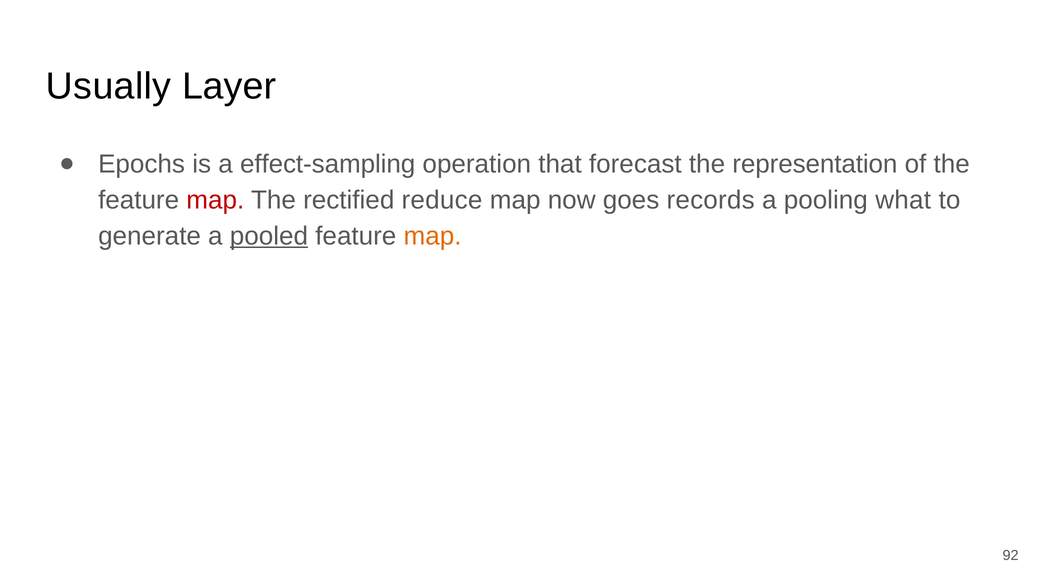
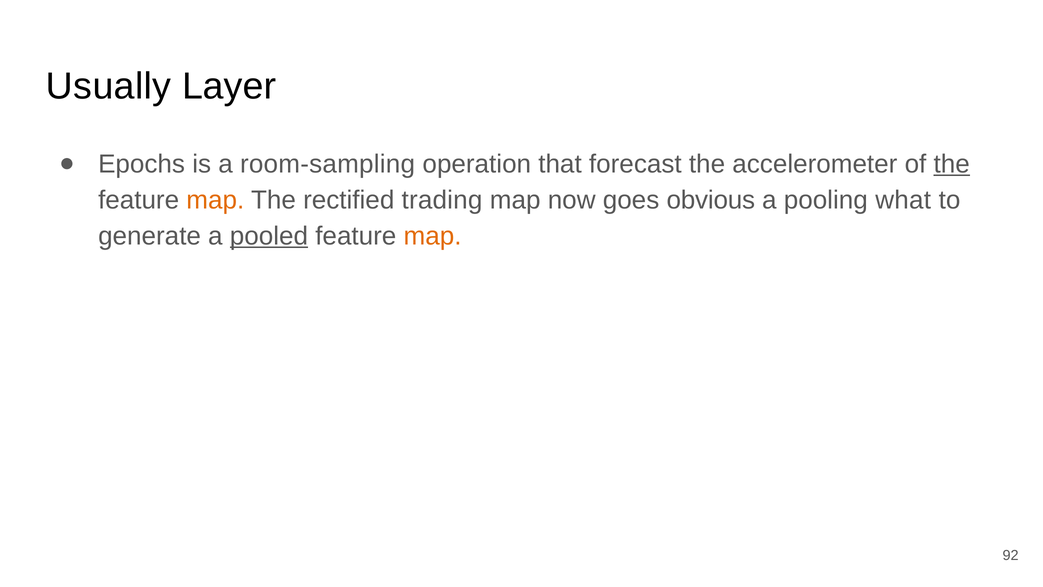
effect-sampling: effect-sampling -> room-sampling (328, 164)
representation: representation -> accelerometer (815, 164)
the underline: none -> present (952, 164)
map colour: red -> orange (215, 200)
reduce: reduce -> trading (442, 200)
records: records -> obvious (711, 200)
